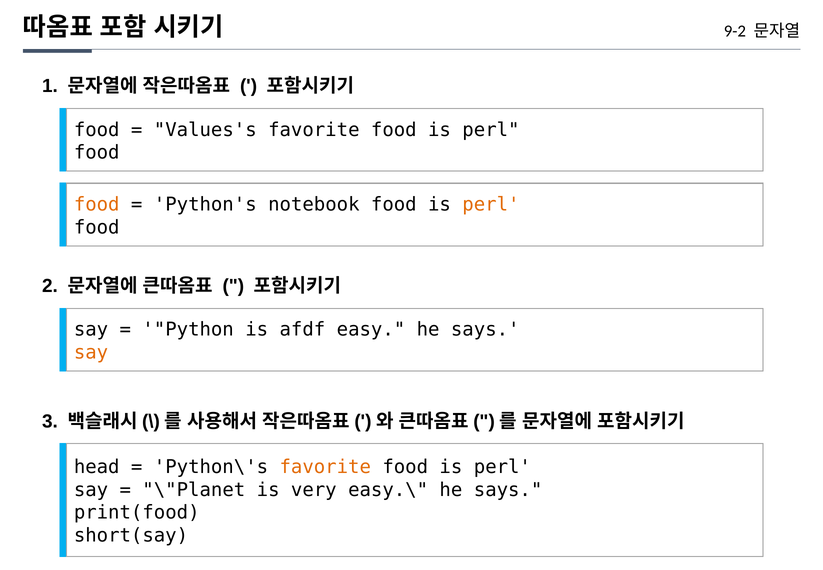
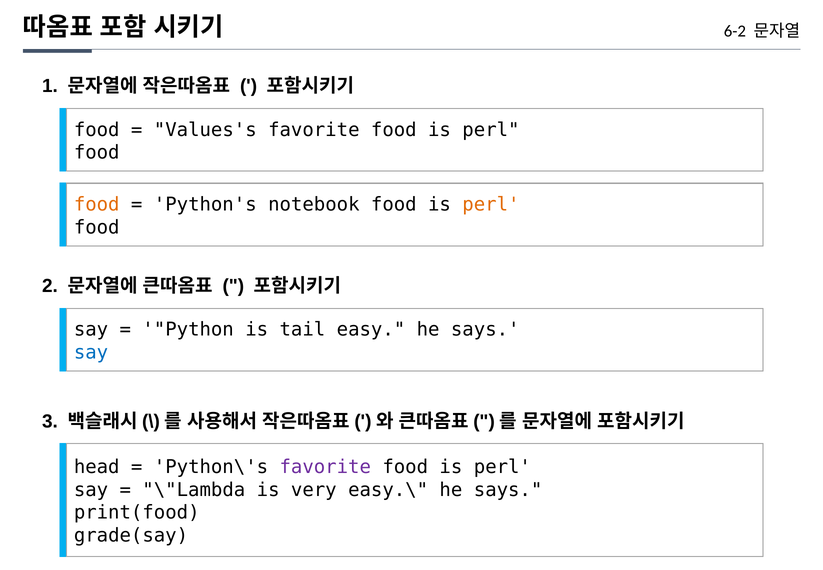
9-2: 9-2 -> 6-2 (735, 31)
afdf: afdf -> tail (302, 329)
say colour: orange -> blue (91, 352)
favorite colour: orange -> purple (325, 467)
\"Planet: \"Planet -> \"Lambda (194, 490)
short(say: short(say -> grade(say (131, 535)
